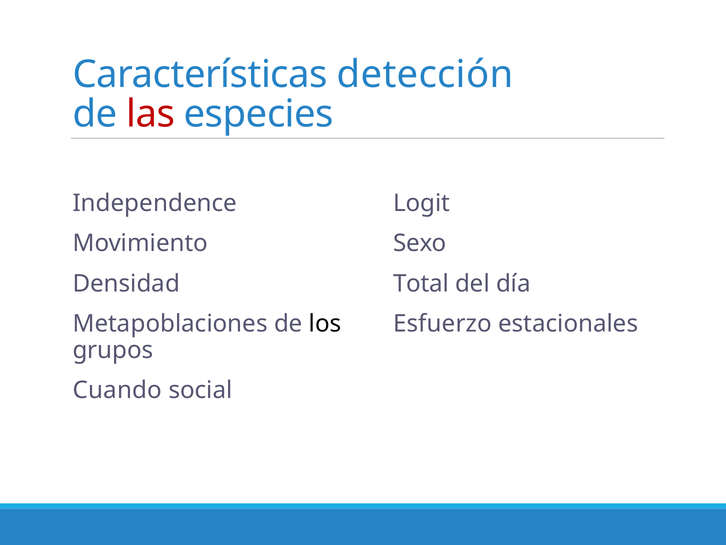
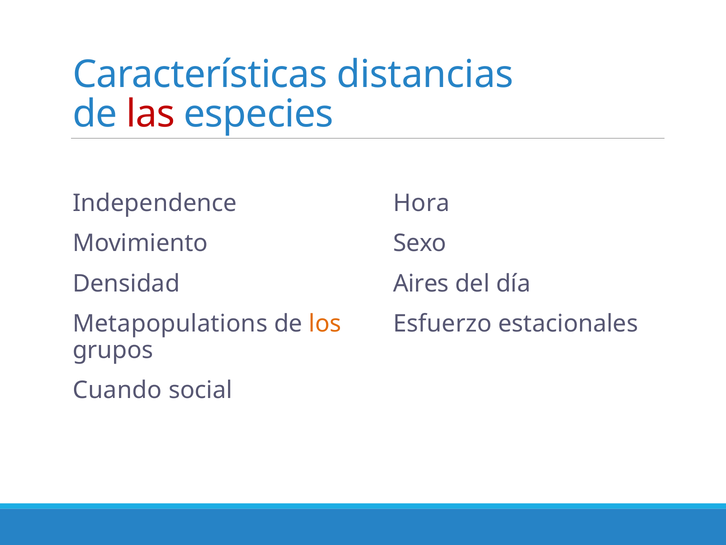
detección: detección -> distancias (425, 75)
Logit: Logit -> Hora (421, 203)
Total: Total -> Aires (421, 283)
Metapoblaciones: Metapoblaciones -> Metapopulations (170, 324)
los colour: black -> orange (325, 324)
